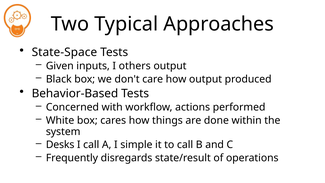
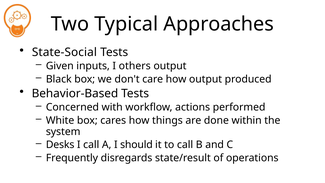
State-Space: State-Space -> State-Social (64, 52)
simple: simple -> should (136, 145)
